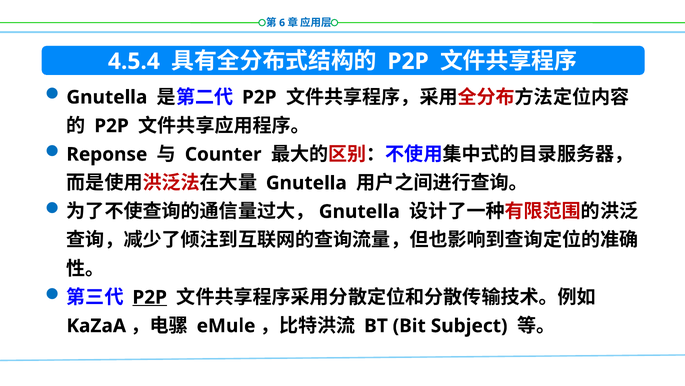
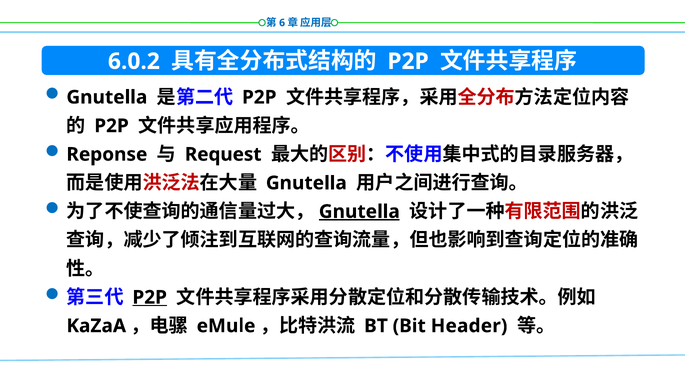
4.5.4: 4.5.4 -> 6.0.2 (134, 61)
Counter: Counter -> Request (223, 154)
Gnutella underline: none -> present (359, 211)
Subject: Subject -> Header (469, 325)
